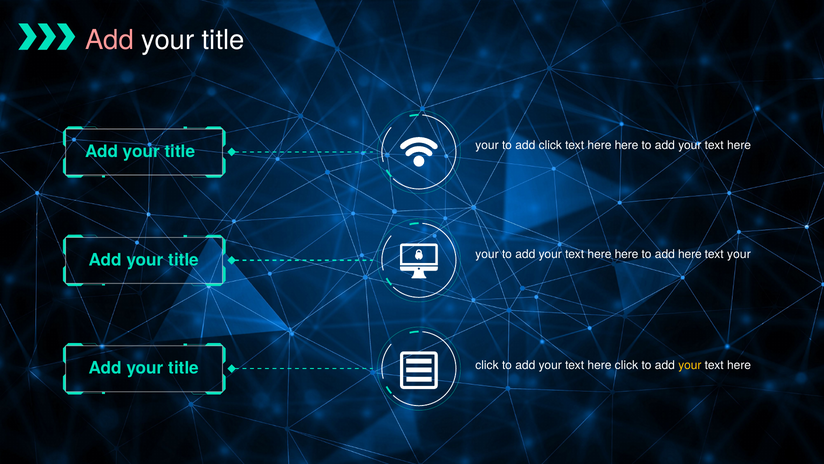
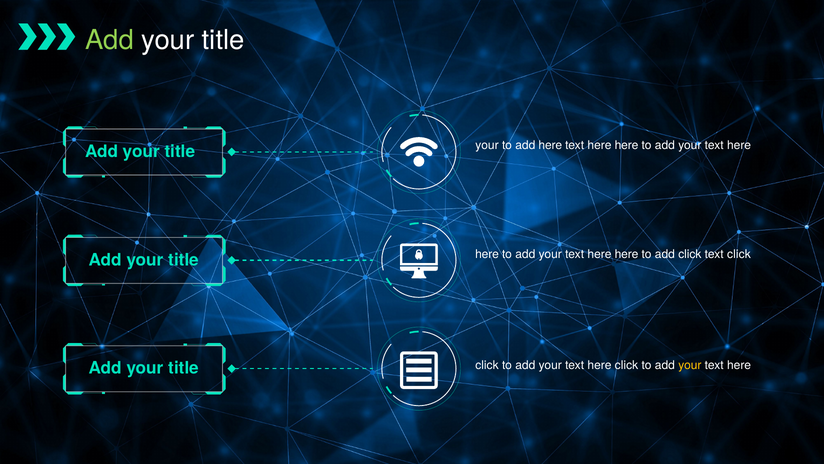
Add colour: pink -> light green (109, 40)
add click: click -> here (550, 145)
your: your -> here (487, 254)
add here: here -> click (690, 254)
text your: your -> click (739, 254)
